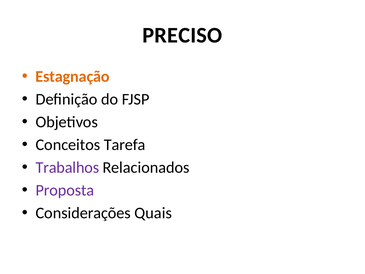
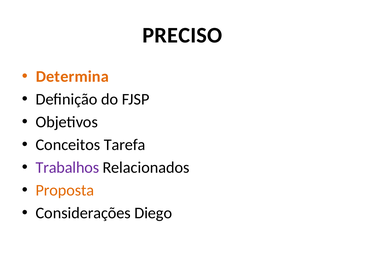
Estagnação: Estagnação -> Determina (72, 77)
Proposta colour: purple -> orange (65, 190)
Quais: Quais -> Diego (153, 213)
